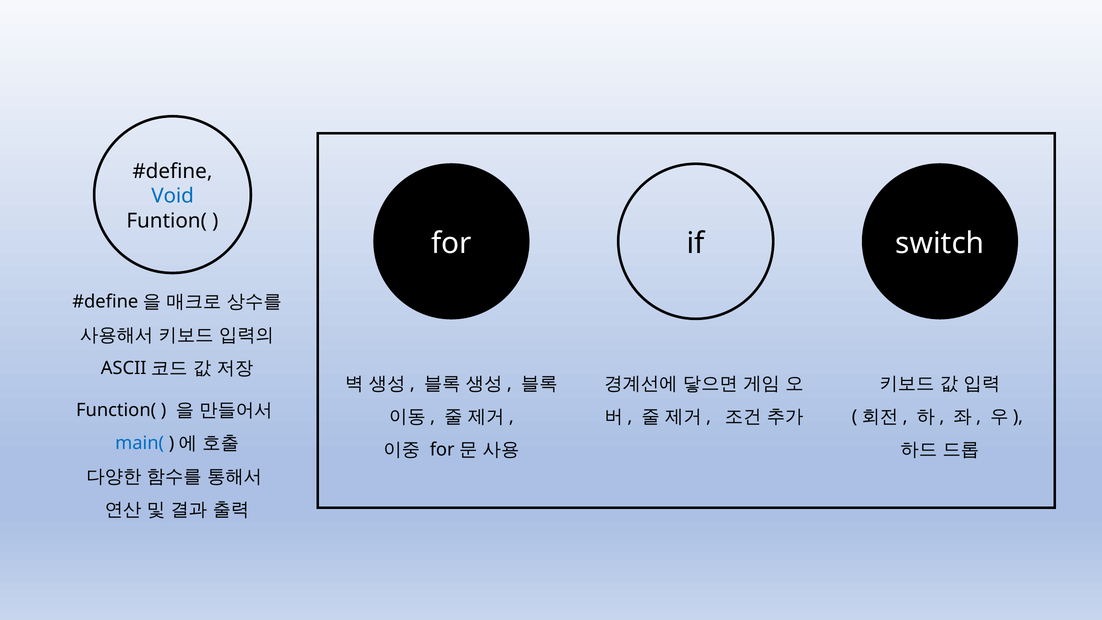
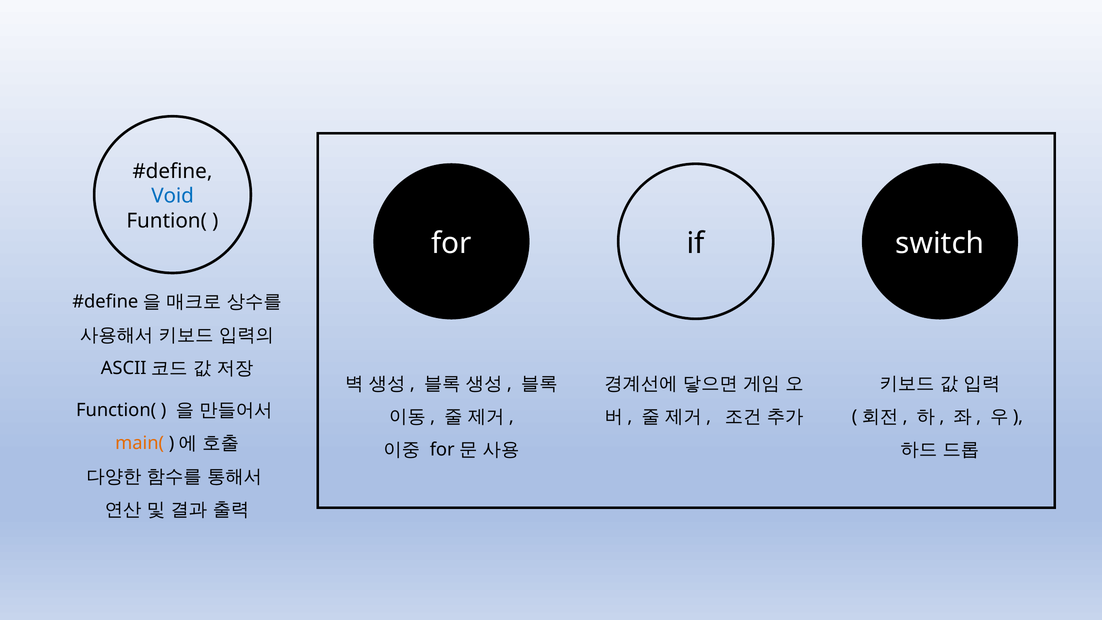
main( colour: blue -> orange (140, 443)
